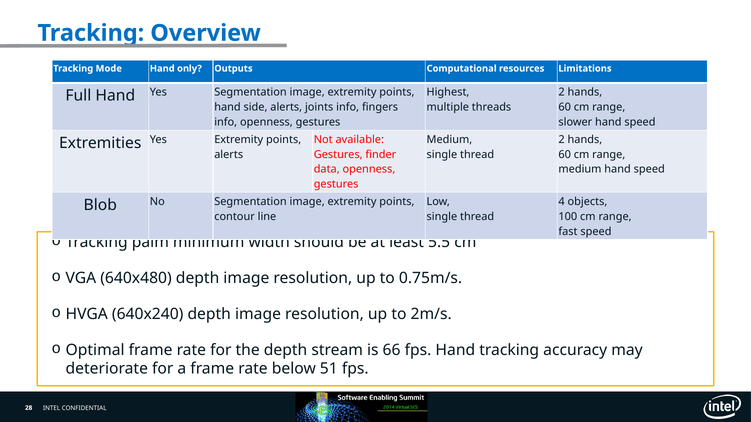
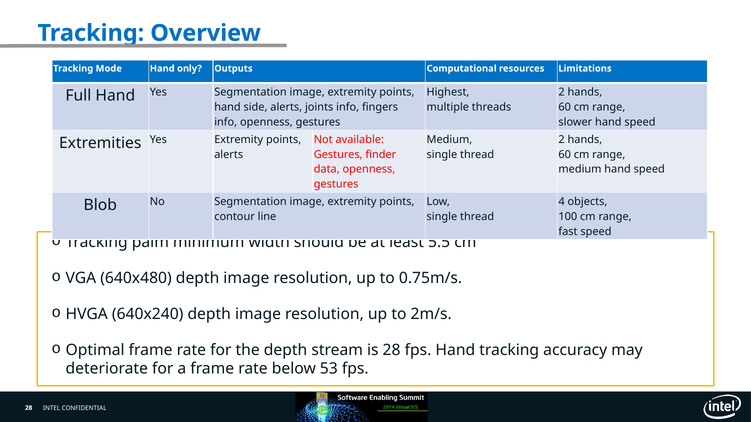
is 66: 66 -> 28 (392, 350)
51: 51 -> 53 (329, 369)
